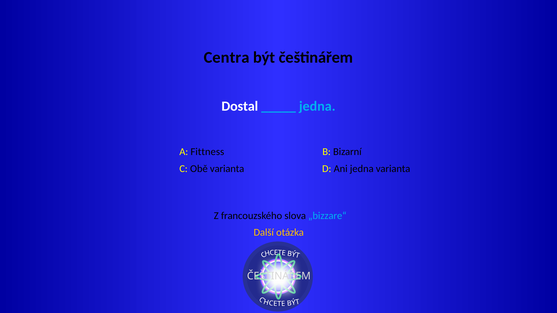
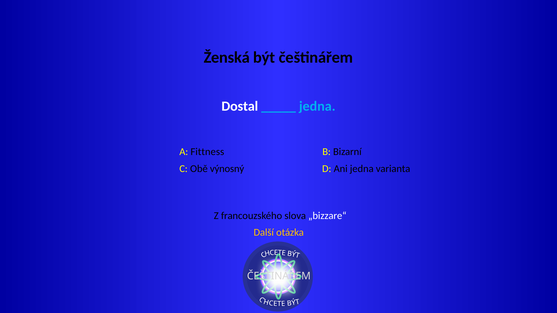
Centra: Centra -> Ženská (227, 57)
Obě varianta: varianta -> výnosný (227, 169)
„bizzare“ colour: light blue -> white (327, 216)
